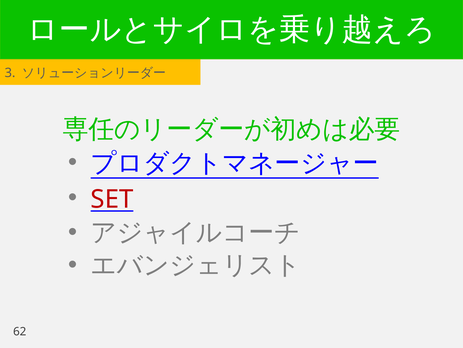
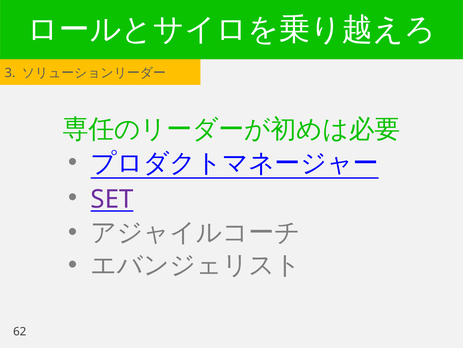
SET colour: red -> purple (112, 199)
